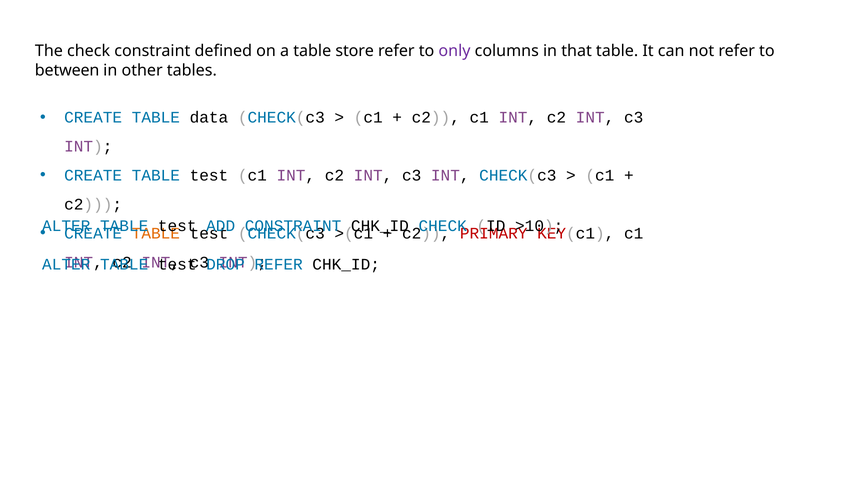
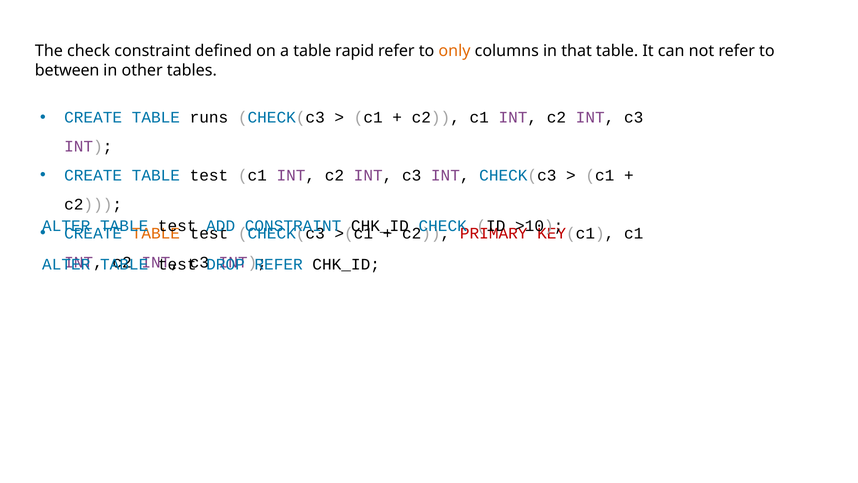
store: store -> rapid (355, 51)
only colour: purple -> orange (454, 51)
data: data -> runs (209, 117)
